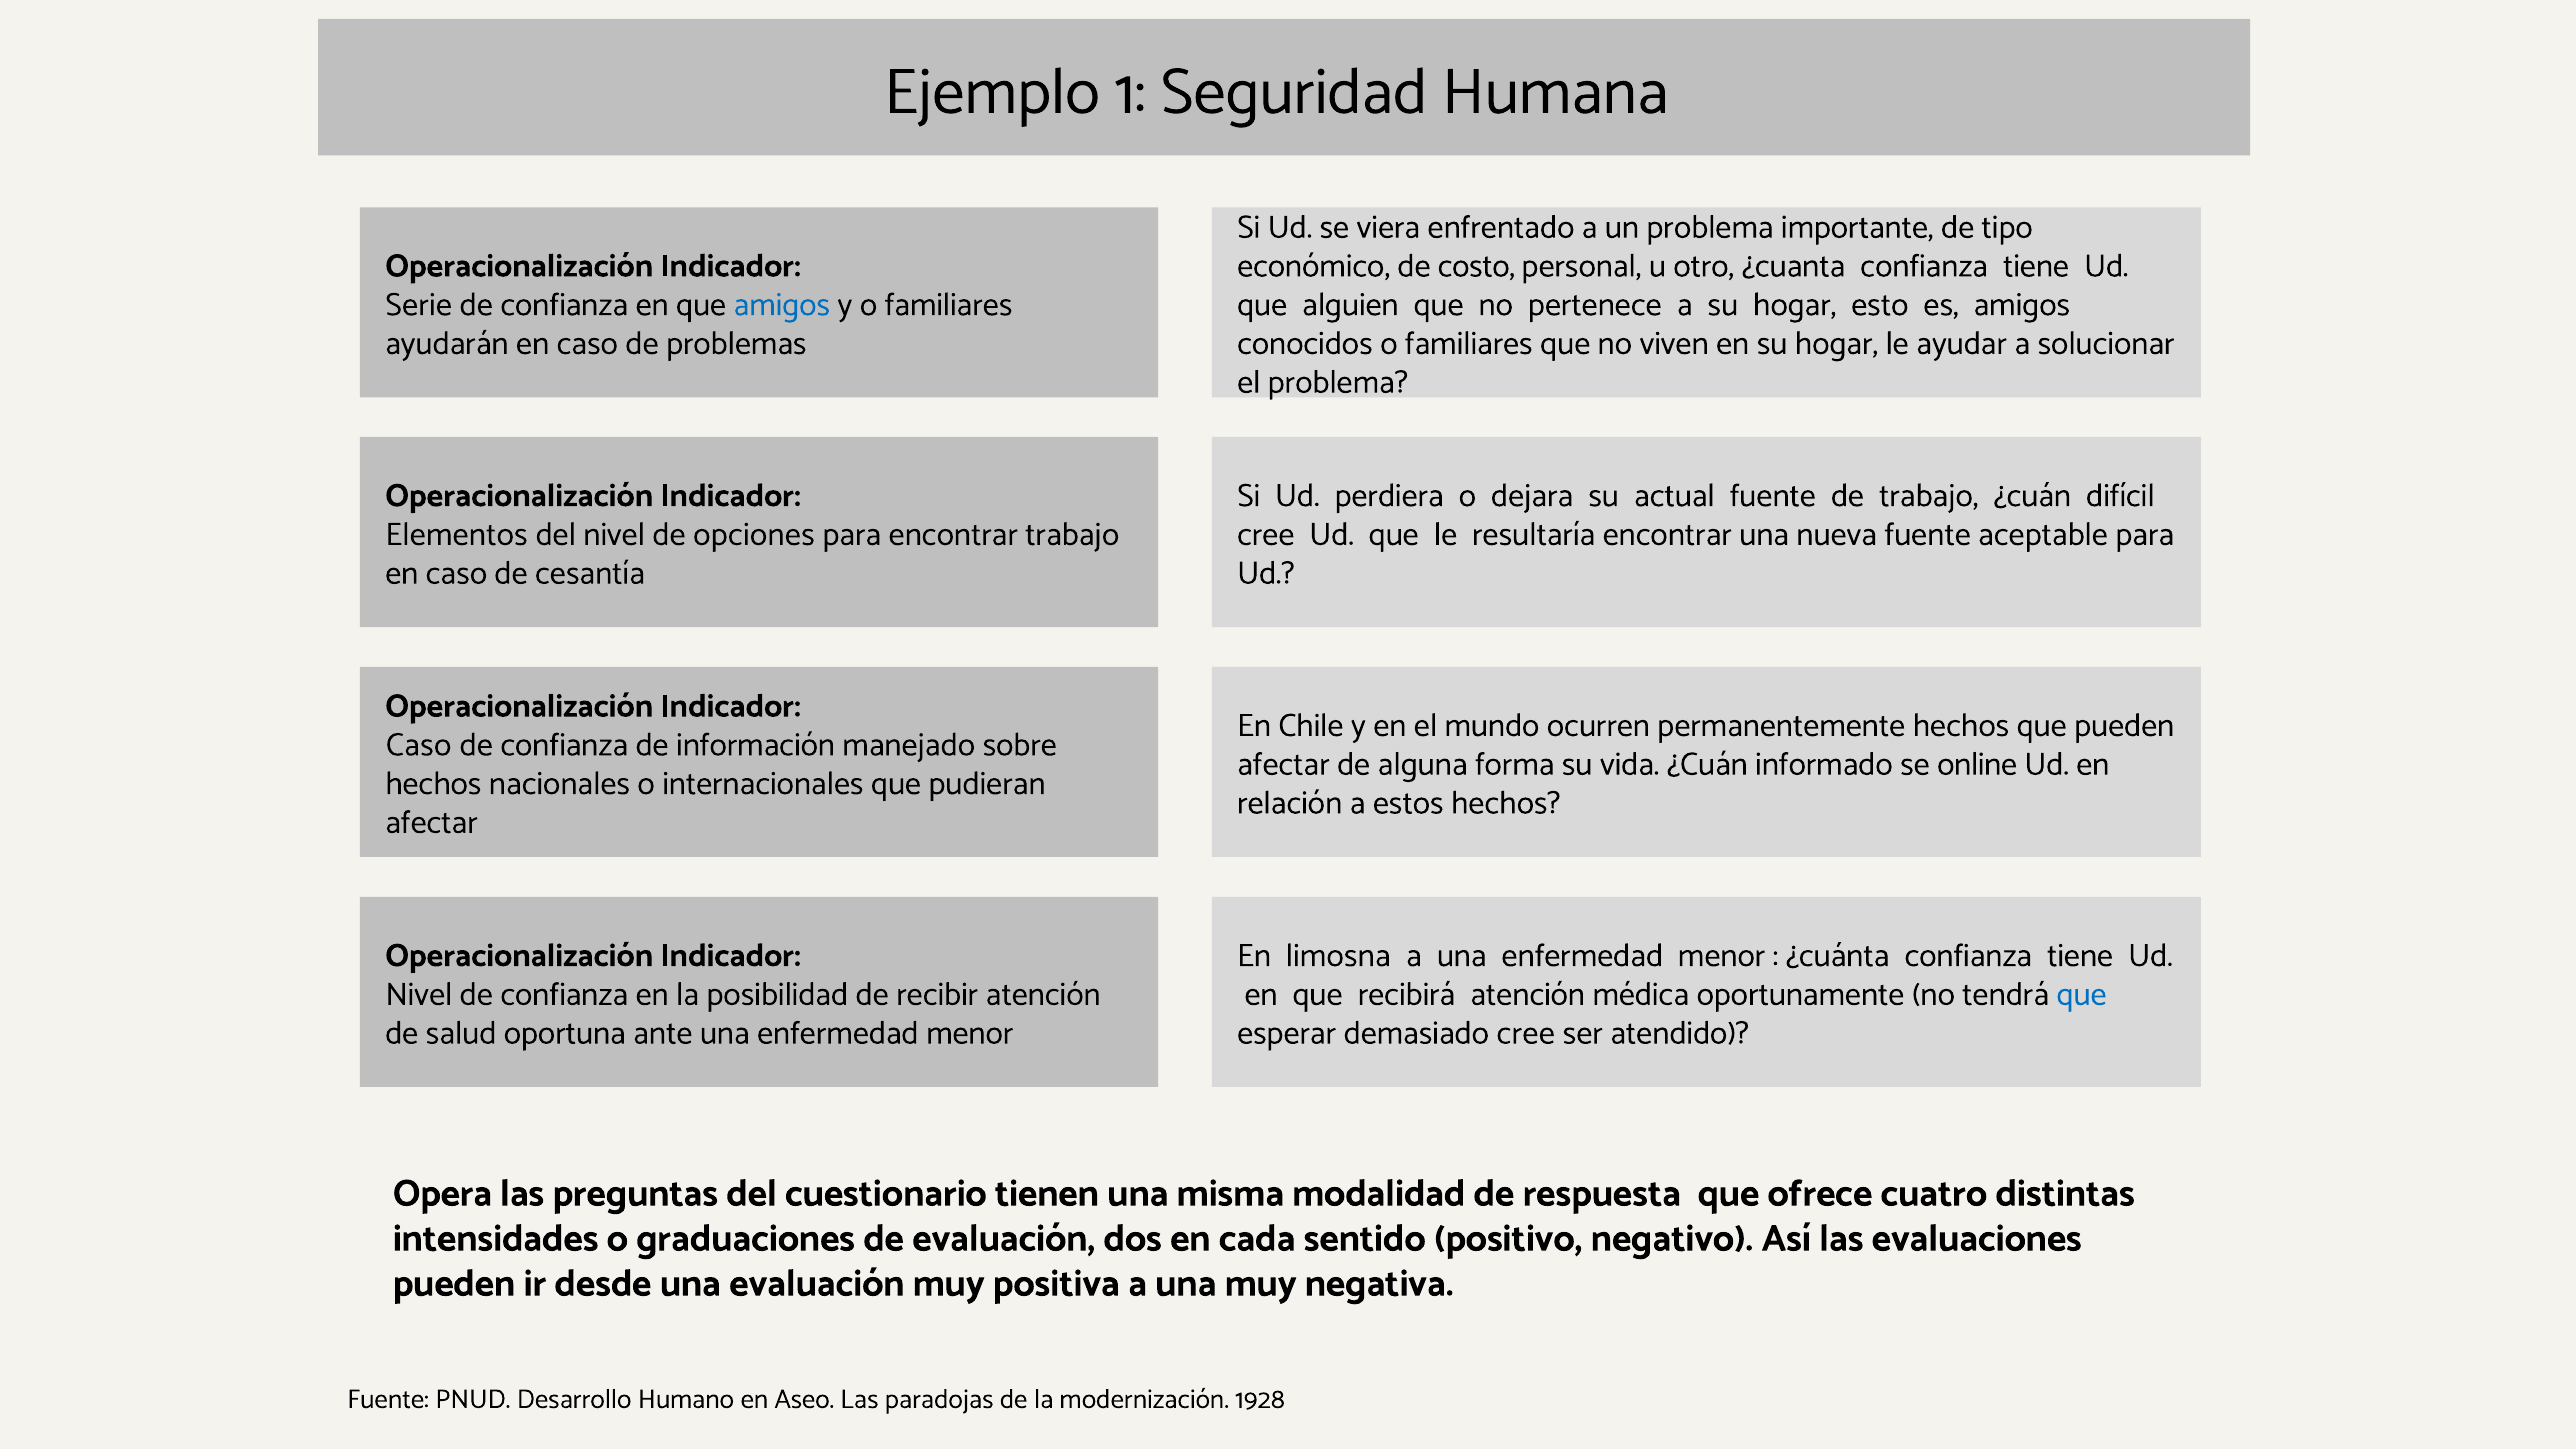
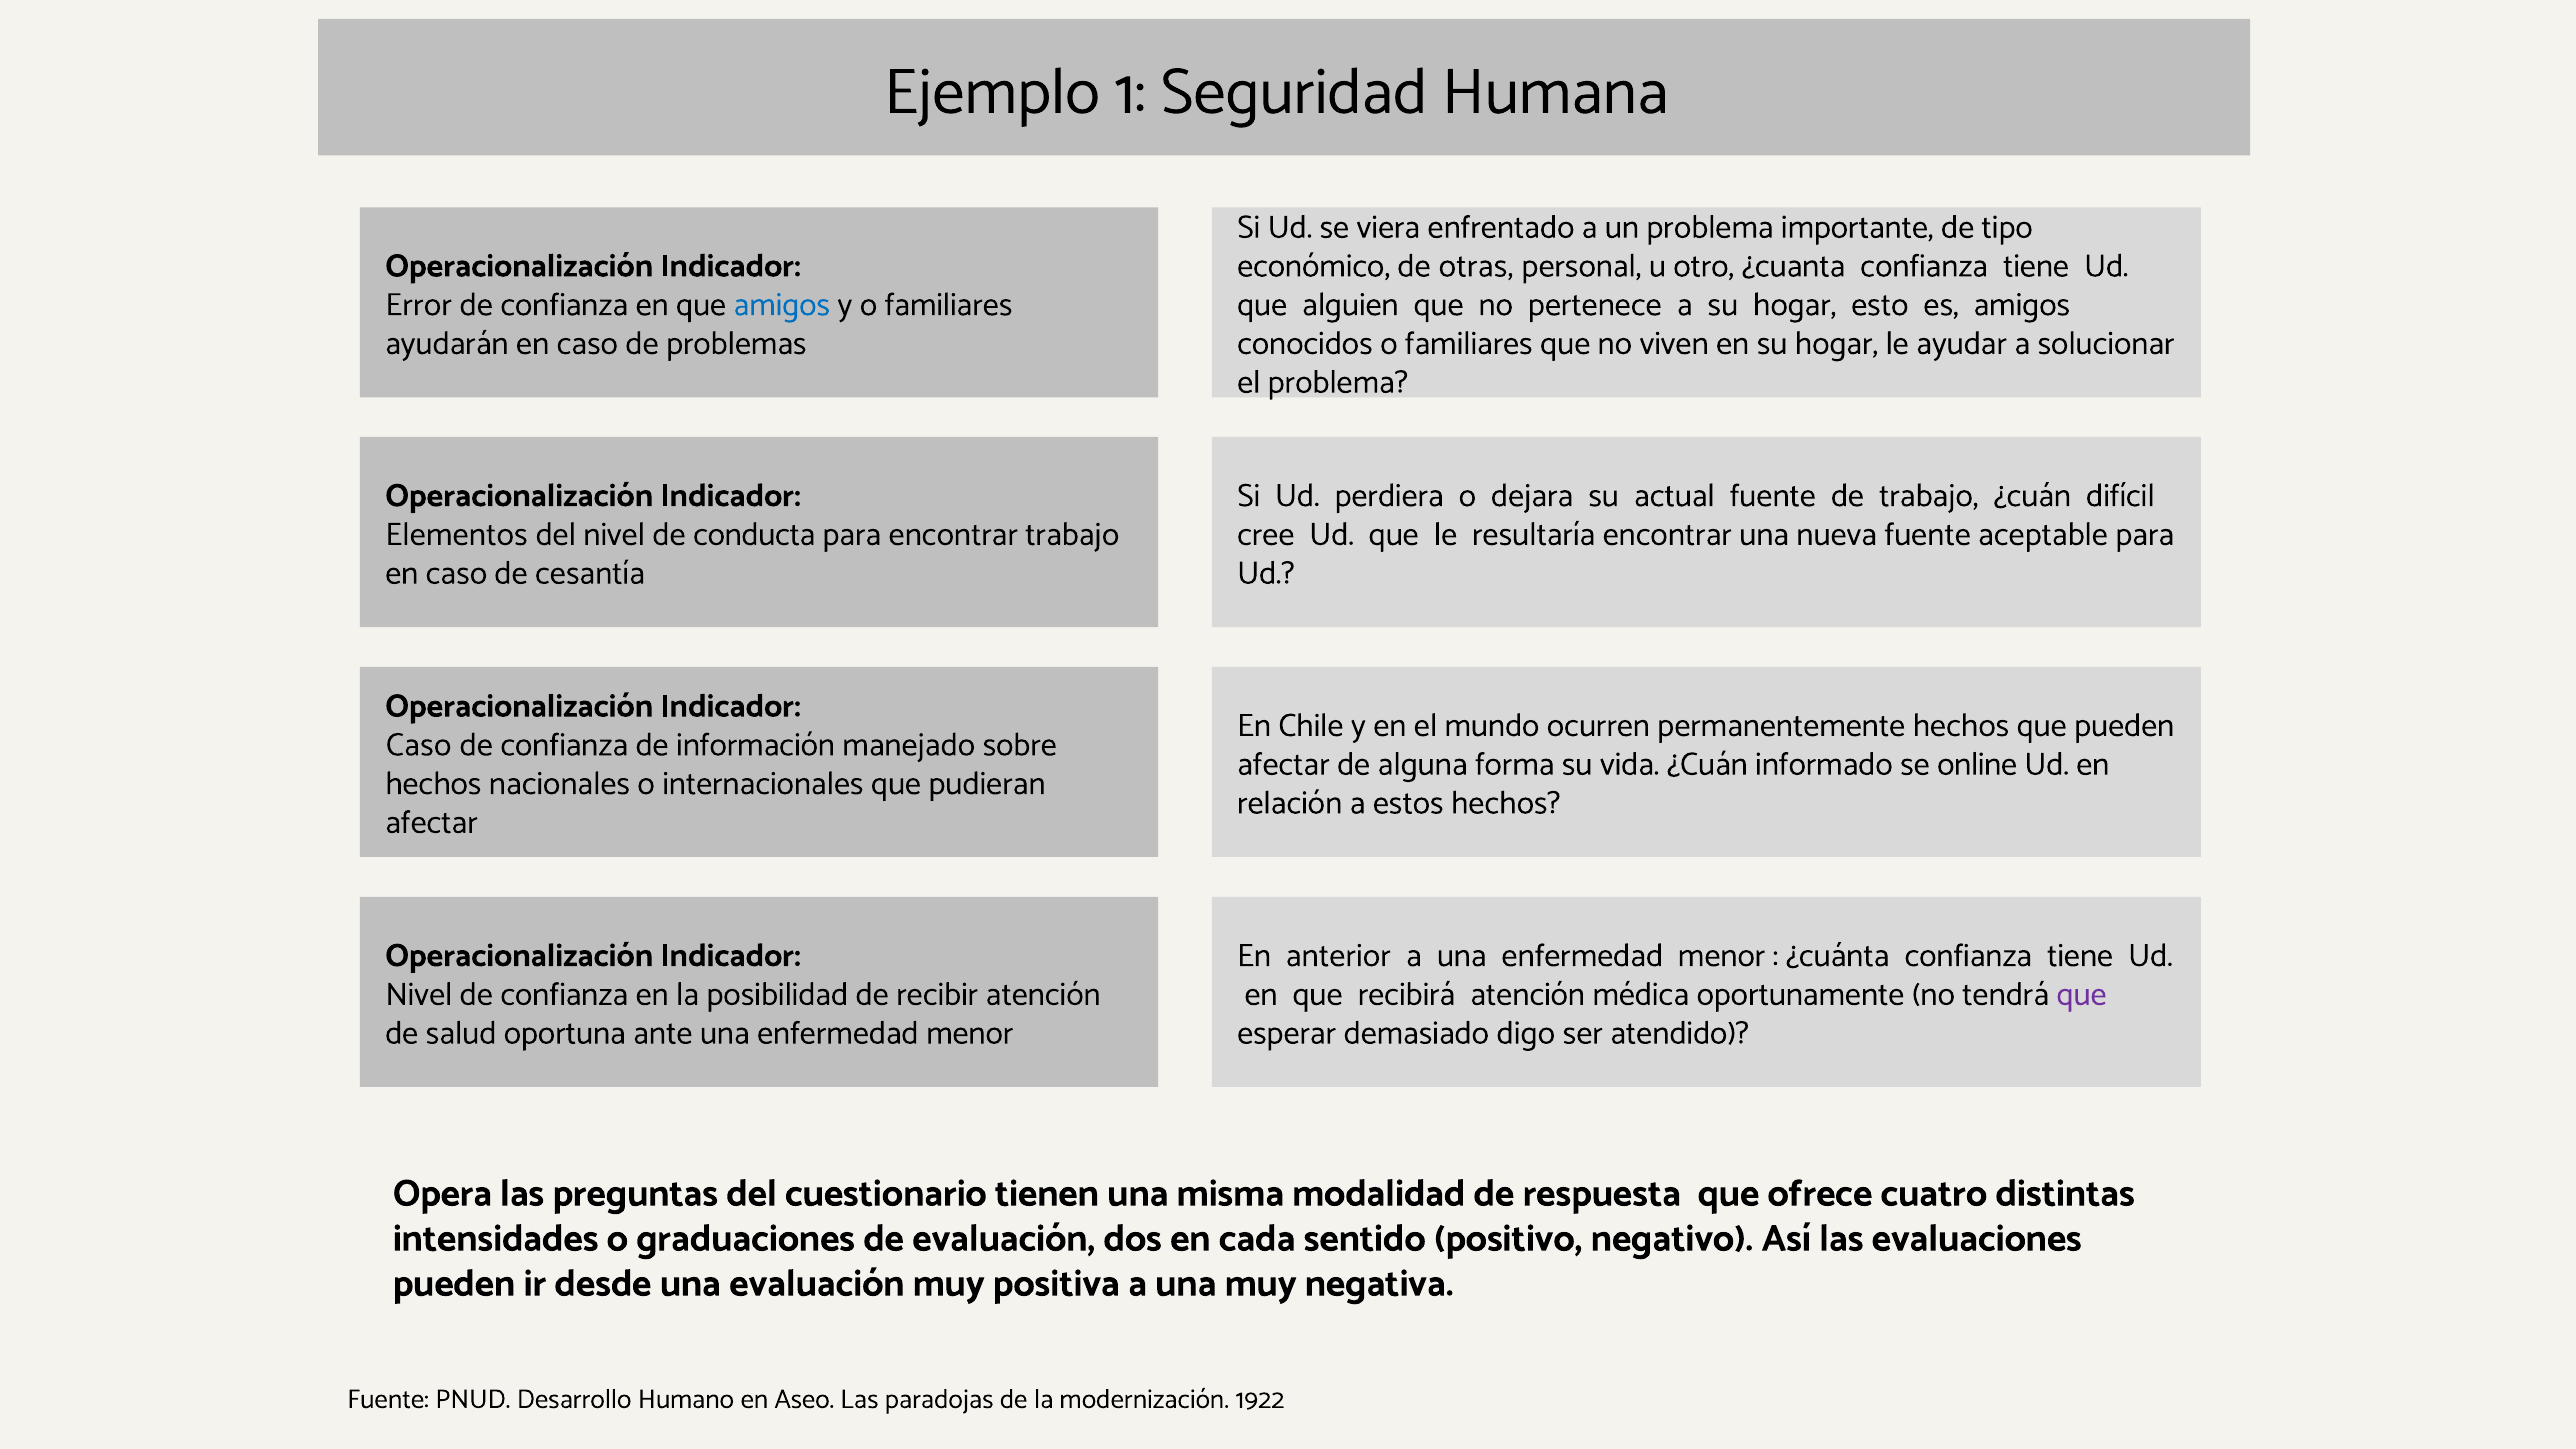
costo: costo -> otras (1476, 266)
Serie: Serie -> Error (419, 305)
opciones: opciones -> conducta (754, 534)
limosna: limosna -> anterior (1338, 955)
que colour: blue -> purple (2082, 994)
demasiado cree: cree -> digo (1526, 1033)
1928: 1928 -> 1922 (1260, 1399)
